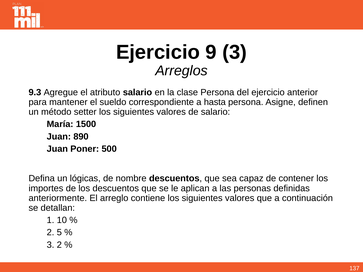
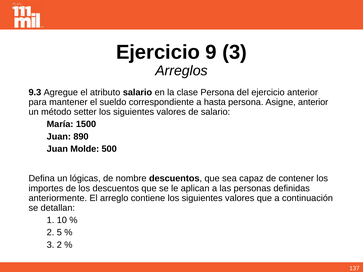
Asigne definen: definen -> anterior (313, 102)
Poner: Poner -> Molde (85, 149)
